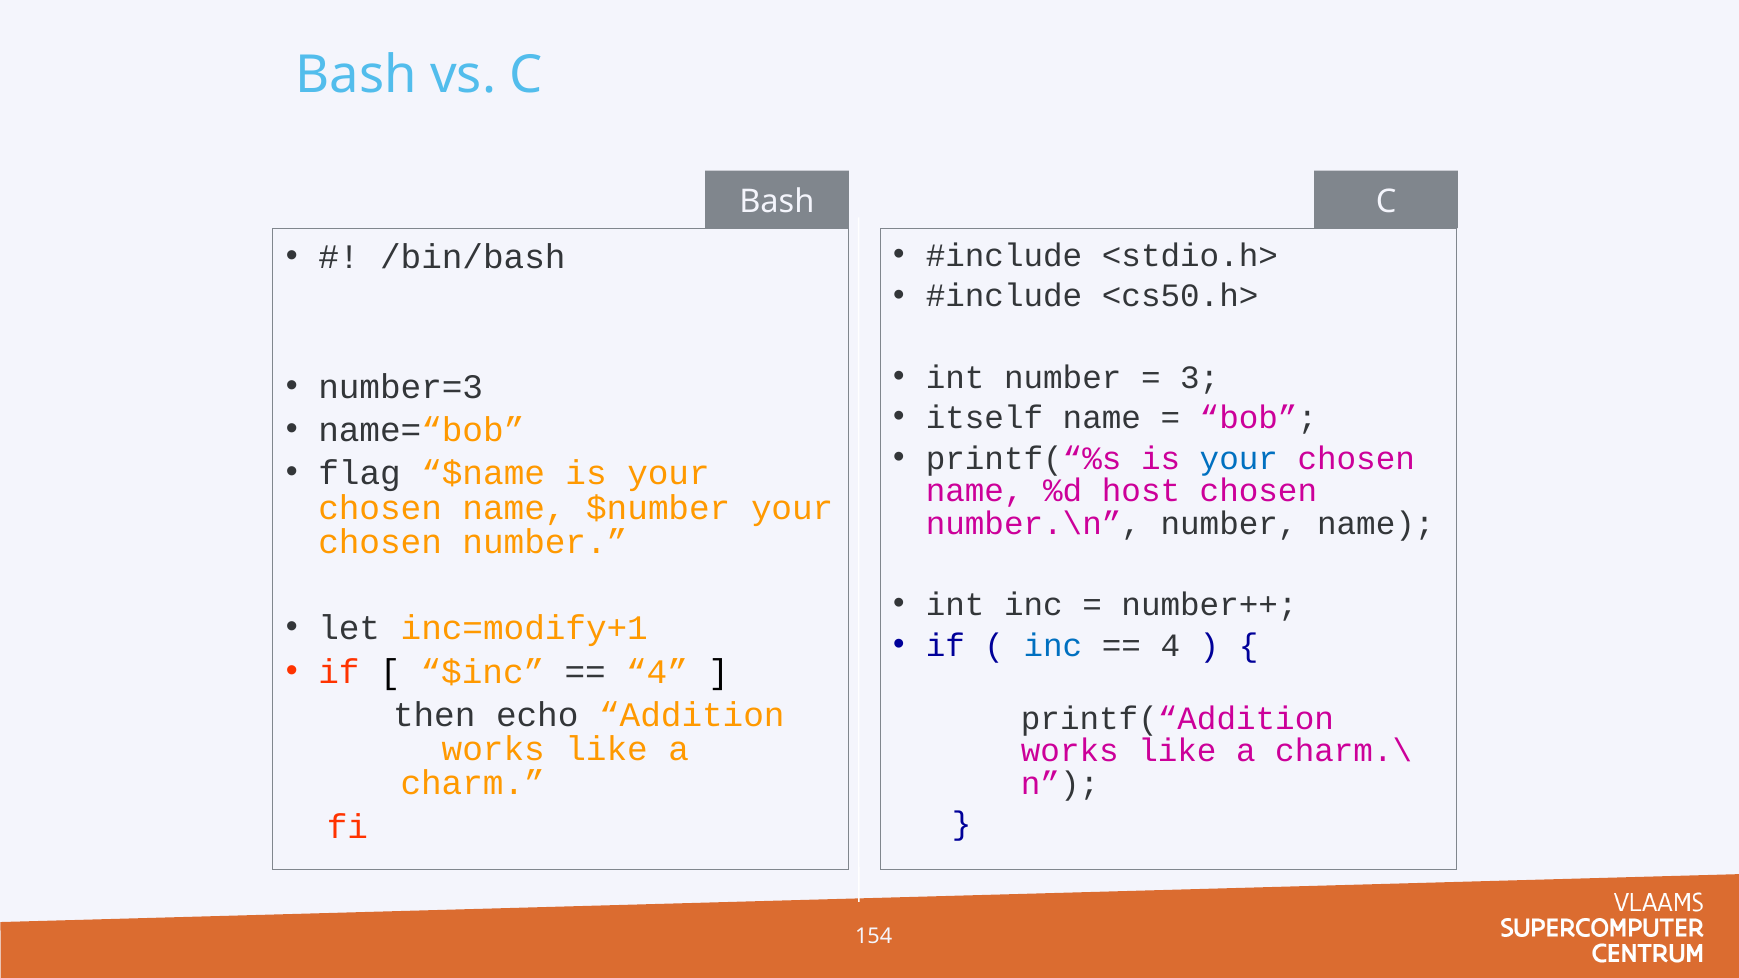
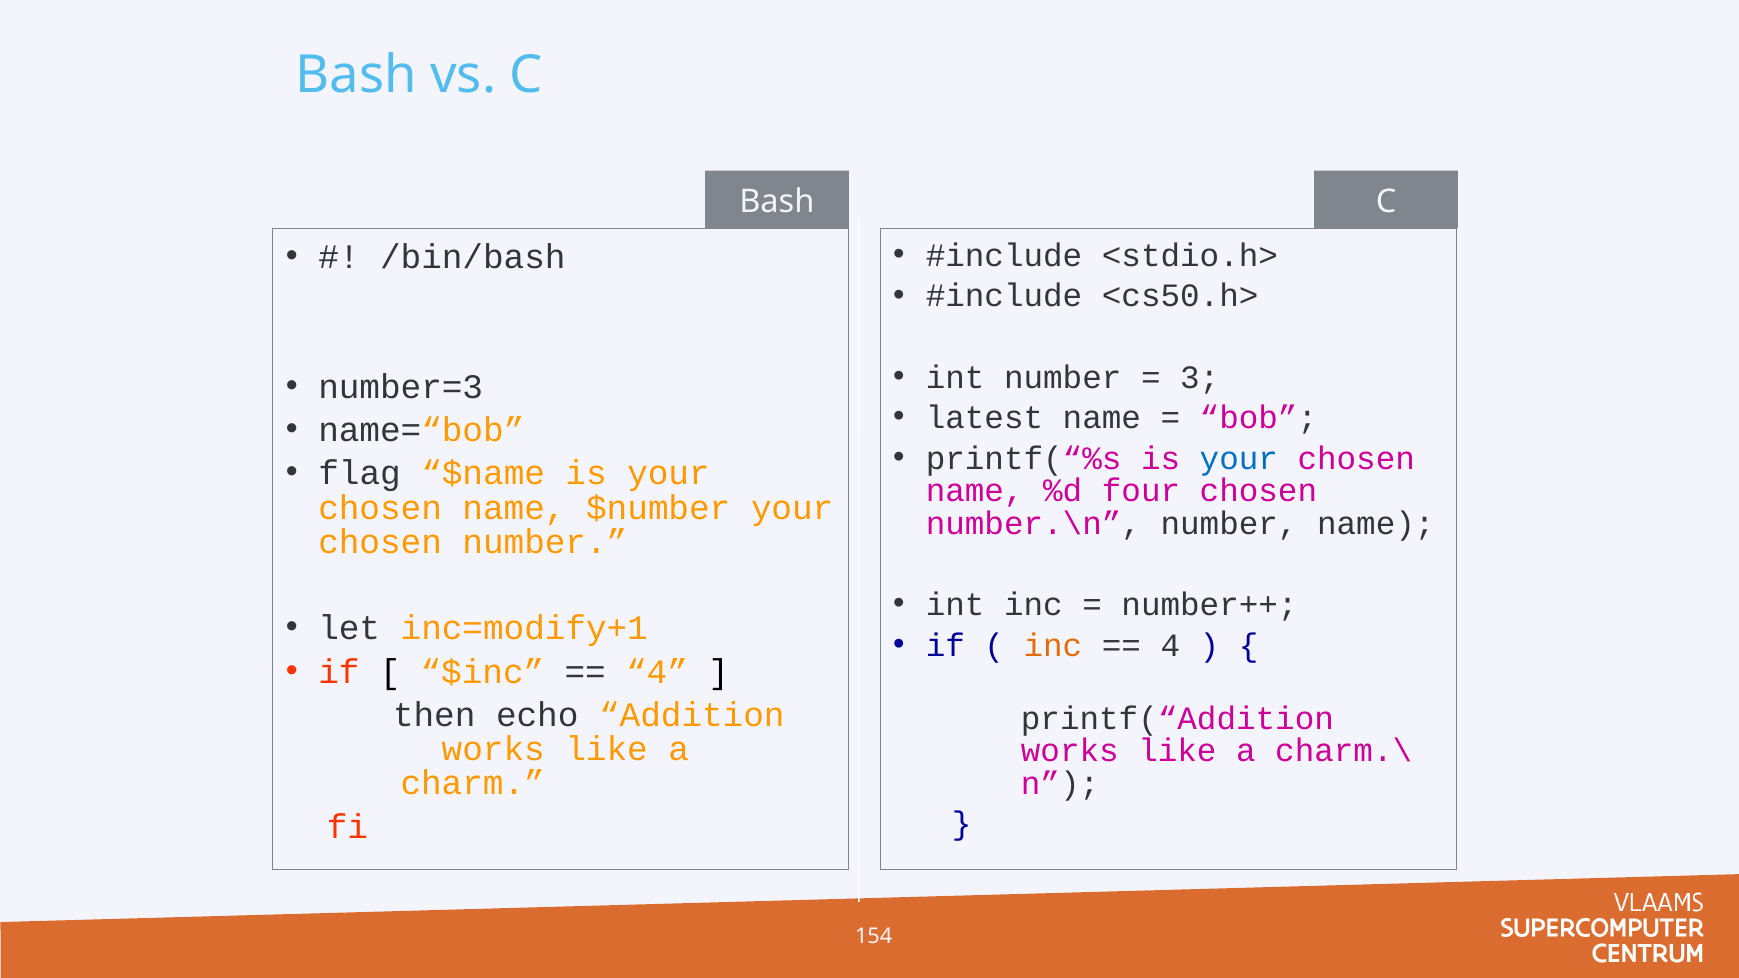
itself: itself -> latest (984, 418)
host: host -> four (1141, 491)
inc colour: blue -> orange (1053, 645)
